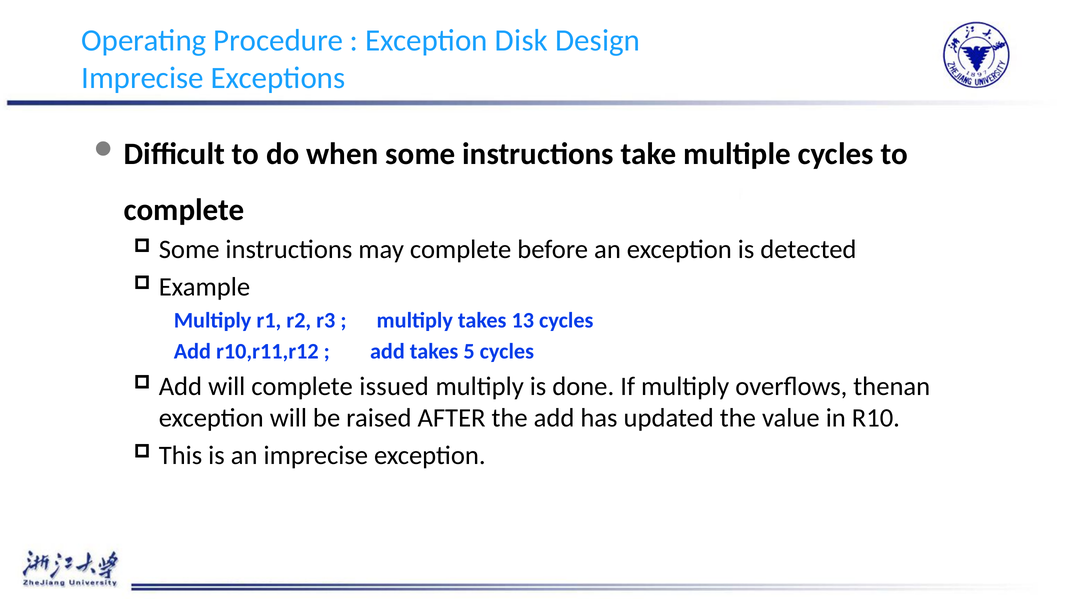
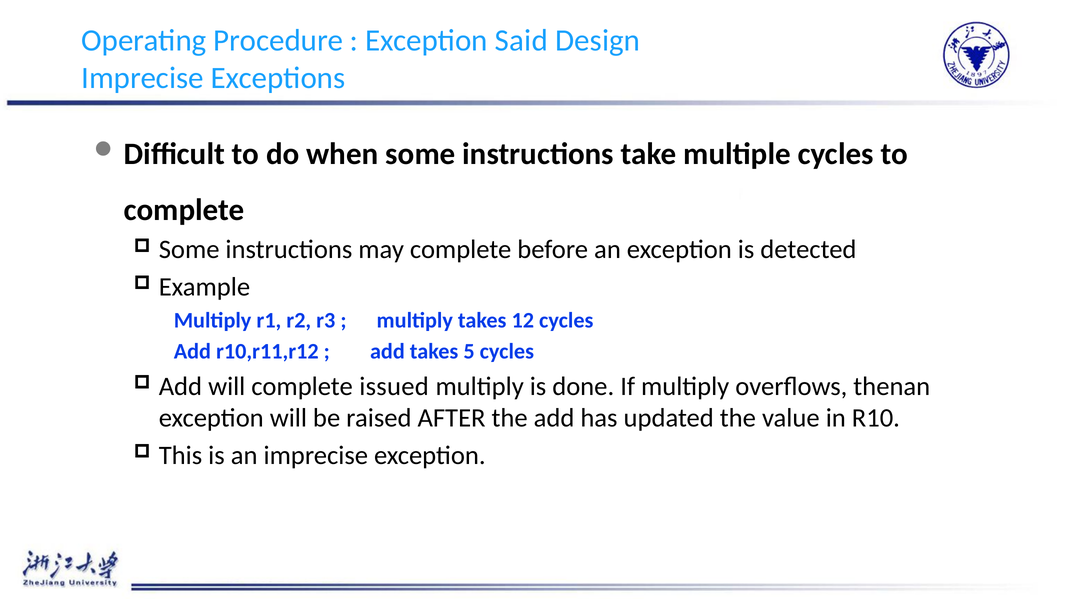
Disk: Disk -> Said (521, 41)
13: 13 -> 12 (523, 320)
